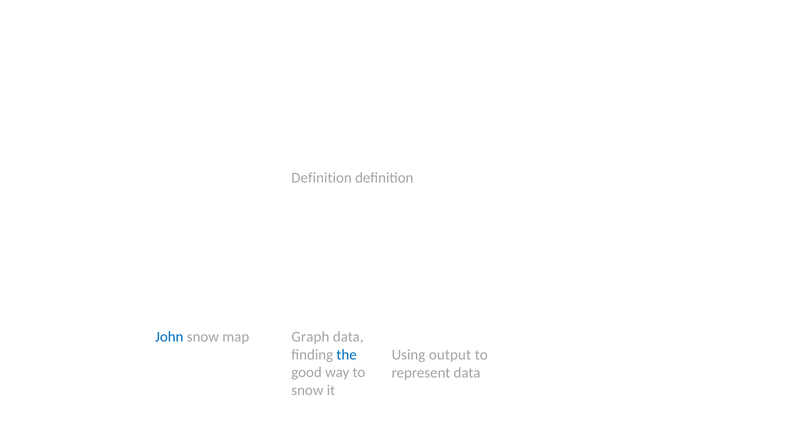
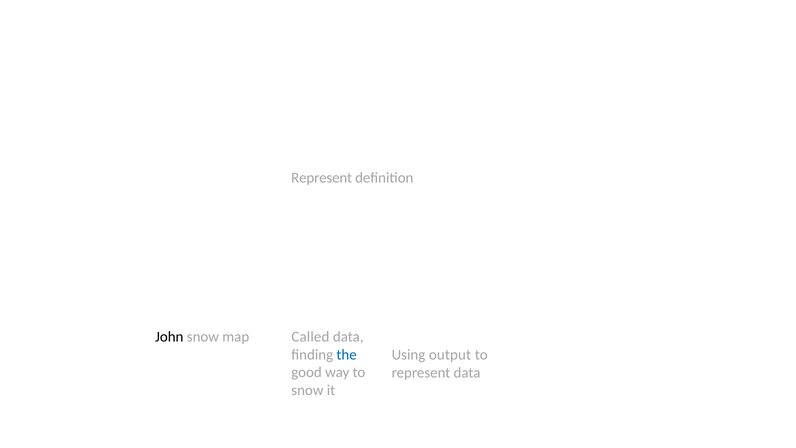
Definition: Definition -> Represent (322, 178)
John colour: blue -> black (169, 336)
Graph: Graph -> Called (310, 336)
